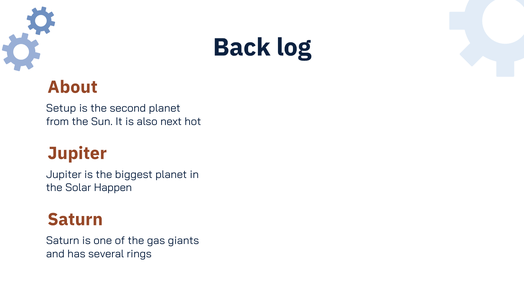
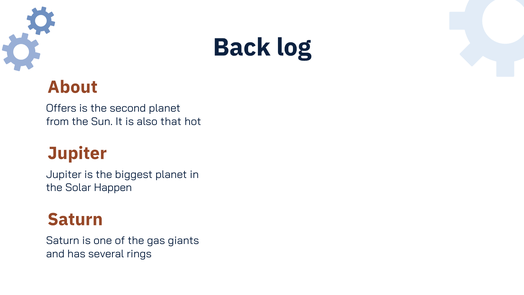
Setup: Setup -> Offers (61, 108)
next: next -> that (171, 121)
